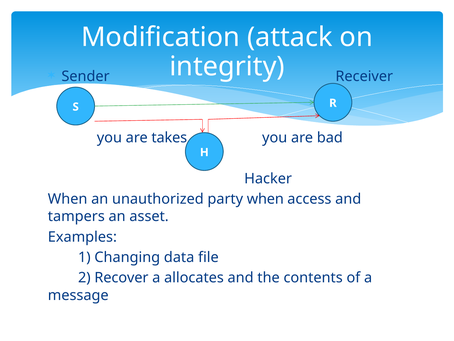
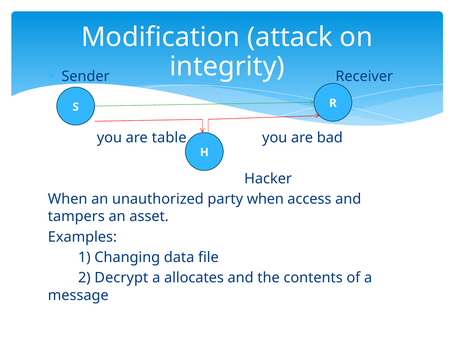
takes: takes -> table (169, 138)
Recover: Recover -> Decrypt (121, 277)
